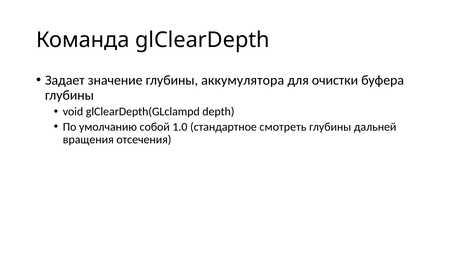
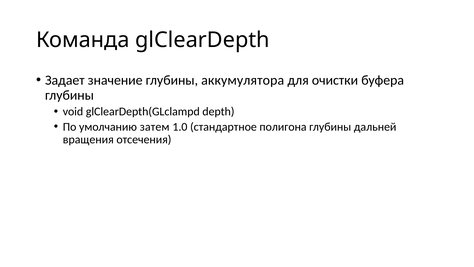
собой: собой -> затем (155, 127)
смотреть: смотреть -> полигона (283, 127)
